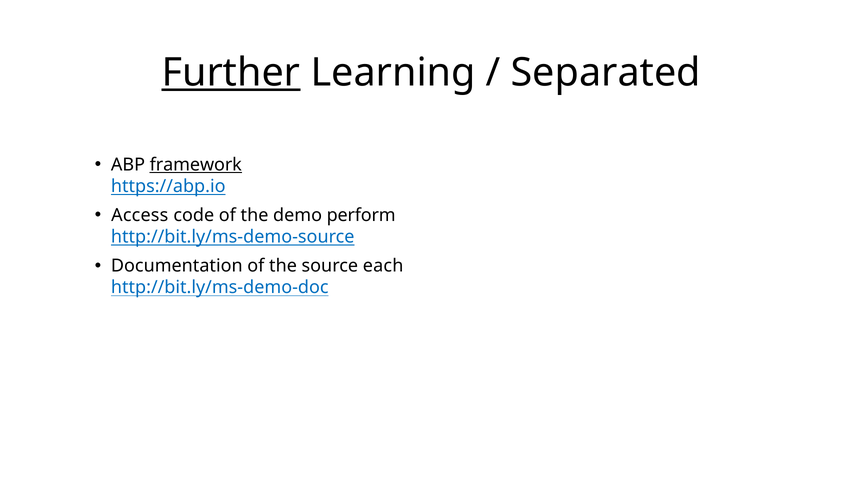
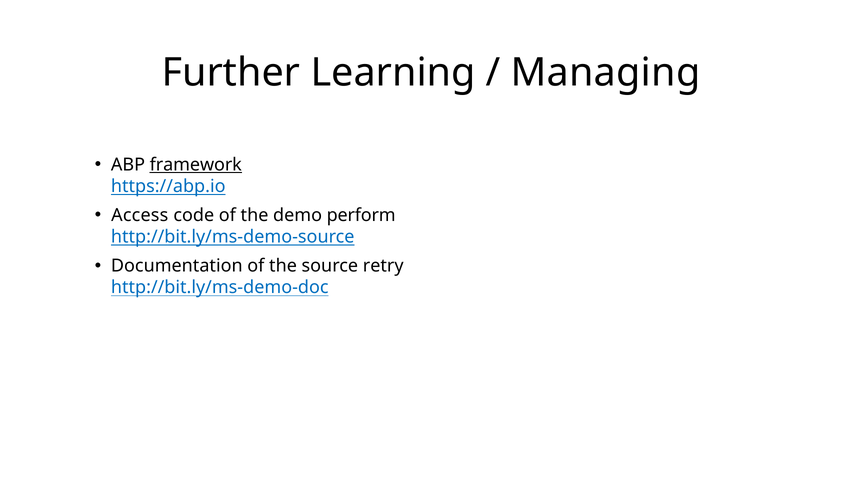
Further underline: present -> none (231, 72)
Separated: Separated -> Managing (606, 72)
each: each -> retry (383, 266)
